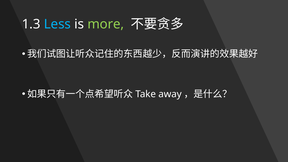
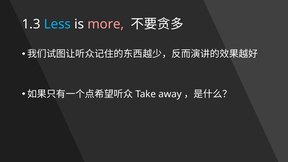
more colour: light green -> pink (106, 24)
